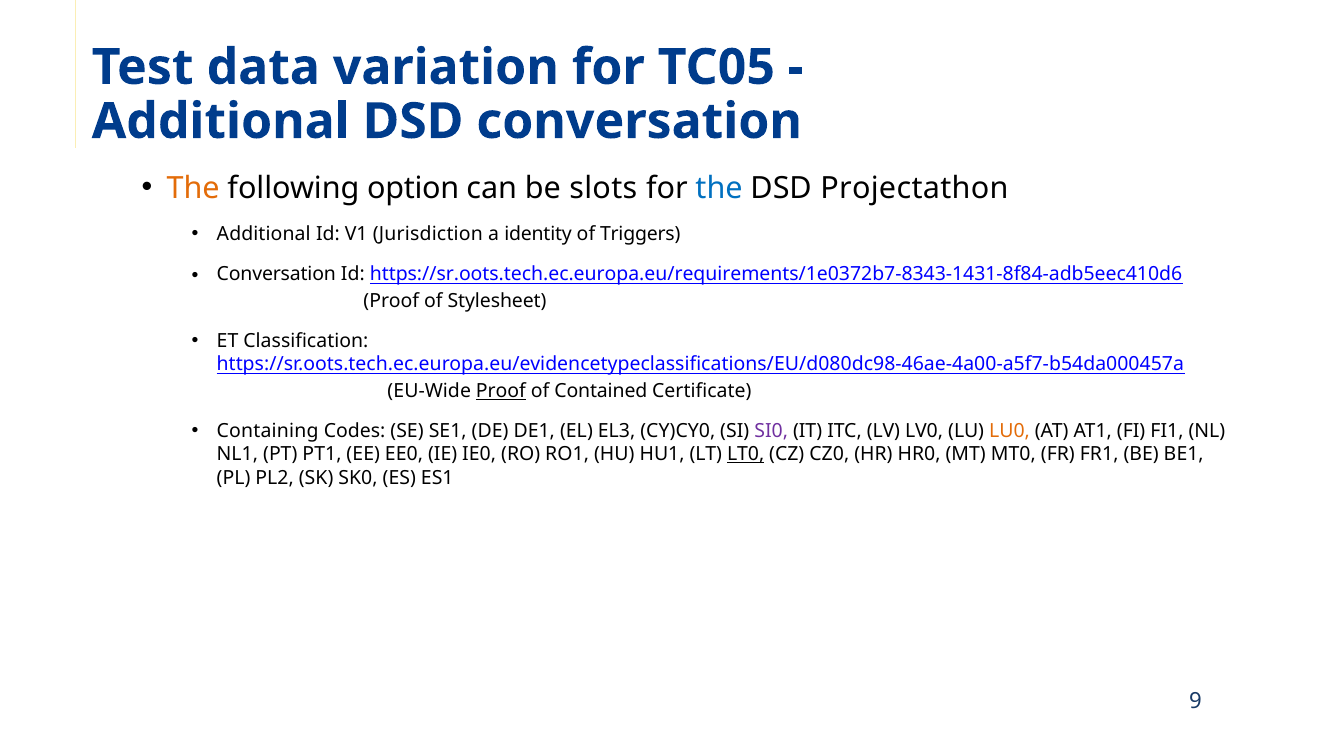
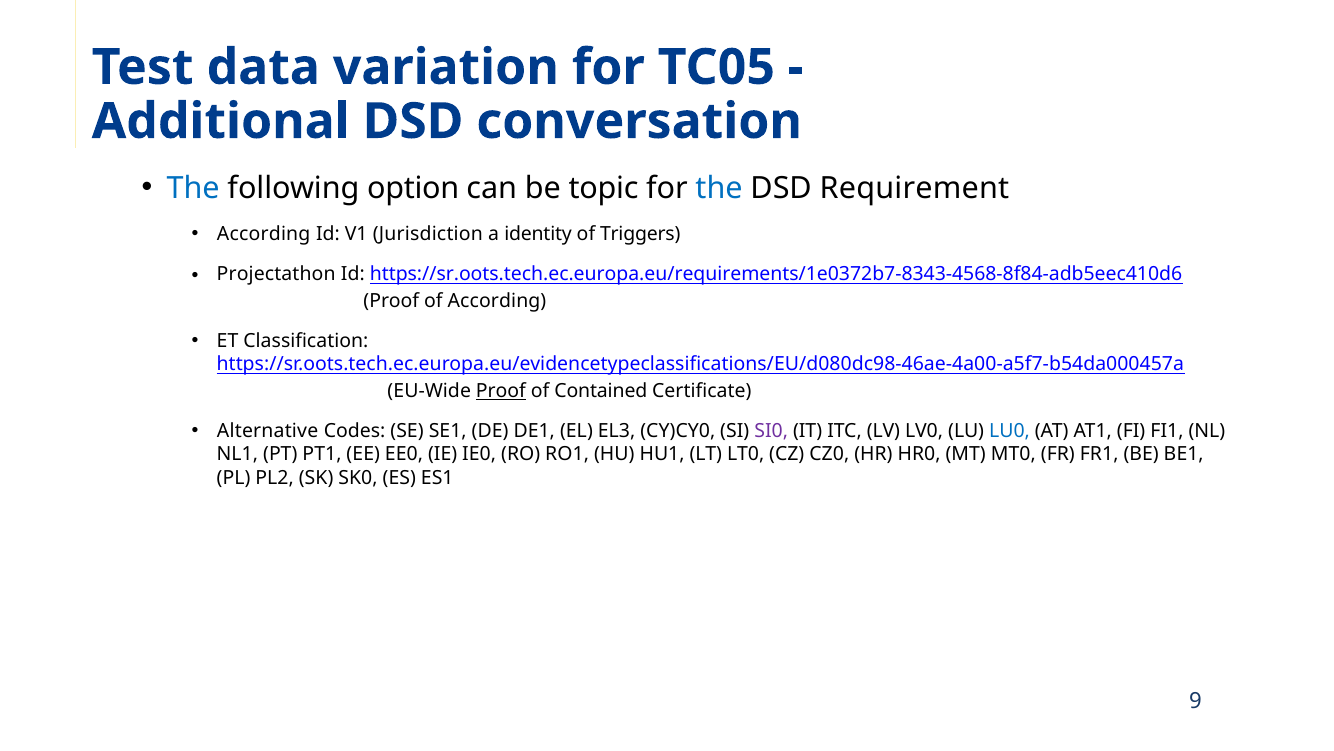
The colour: orange -> blue (193, 188)
slots: slots -> topic (604, 188)
Projectathon: Projectathon -> Requirement (914, 188)
Additional: Additional -> According (264, 234)
Conversation: Conversation -> Projectathon (276, 274)
https://sr.oots.tech.ec.europa.eu/requirements/1e0372b7-8343-1431-8f84-adb5eec410d6: https://sr.oots.tech.ec.europa.eu/requirements/1e0372b7-8343-1431-8f84-adb5eec410d6 -> https://sr.oots.tech.ec.europa.eu/requirements/1e0372b7-8343-4568-8f84-adb5eec410d6 (776, 274)
of Stylesheet: Stylesheet -> According (497, 300)
Containing: Containing -> Alternative (268, 431)
LU0 colour: orange -> blue (1010, 431)
LT0 underline: present -> none (746, 454)
